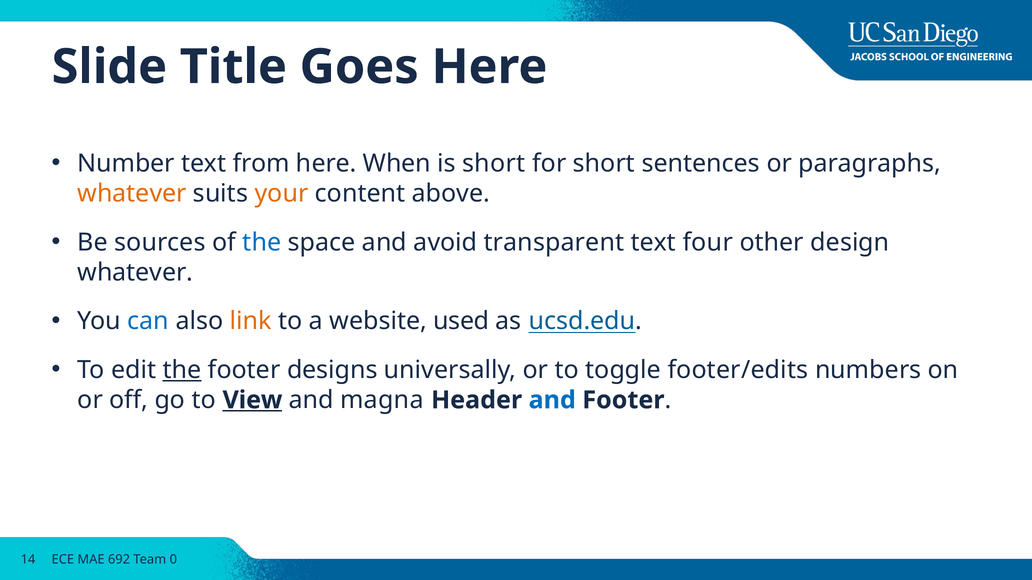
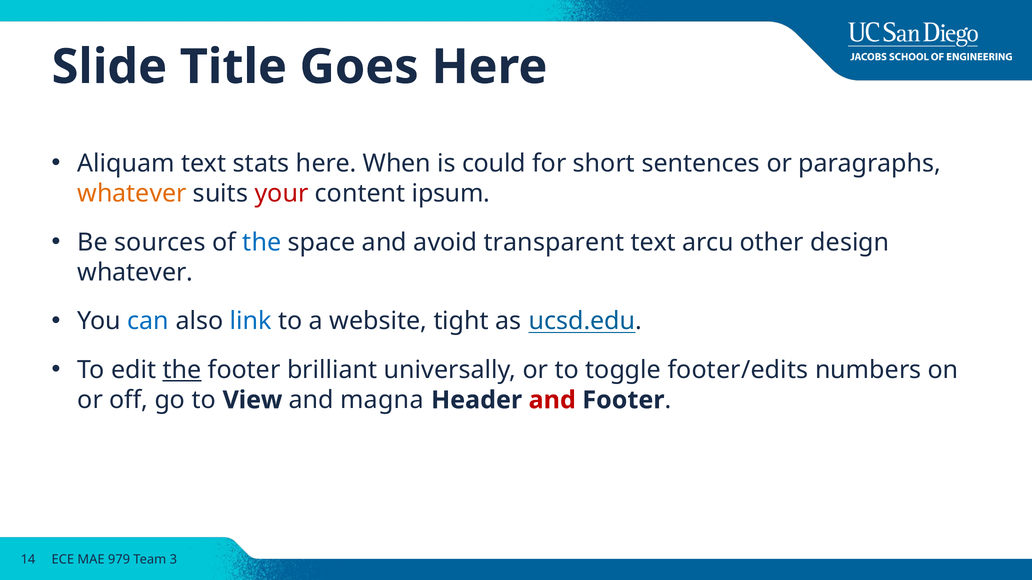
Number: Number -> Aliquam (126, 164)
from: from -> stats (261, 164)
is short: short -> could (494, 164)
your colour: orange -> red (282, 194)
above: above -> ipsum (451, 194)
four: four -> arcu (708, 242)
link colour: orange -> blue (251, 321)
used: used -> tight (461, 321)
designs: designs -> brilliant (332, 370)
View underline: present -> none (252, 400)
and colour: blue -> red (552, 400)
692: 692 -> 979 (119, 560)
0: 0 -> 3 (173, 560)
